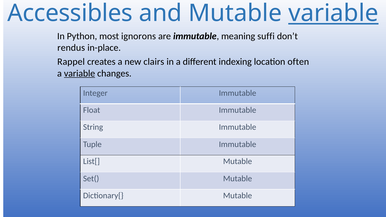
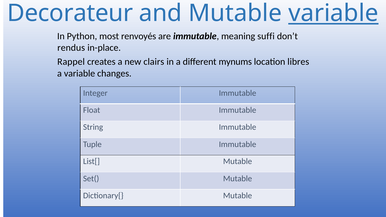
Accessibles: Accessibles -> Decorateur (70, 13)
ignorons: ignorons -> renvoyés (139, 36)
indexing: indexing -> mynums (235, 62)
often: often -> libres (298, 62)
variable underline: present -> none (80, 73)
